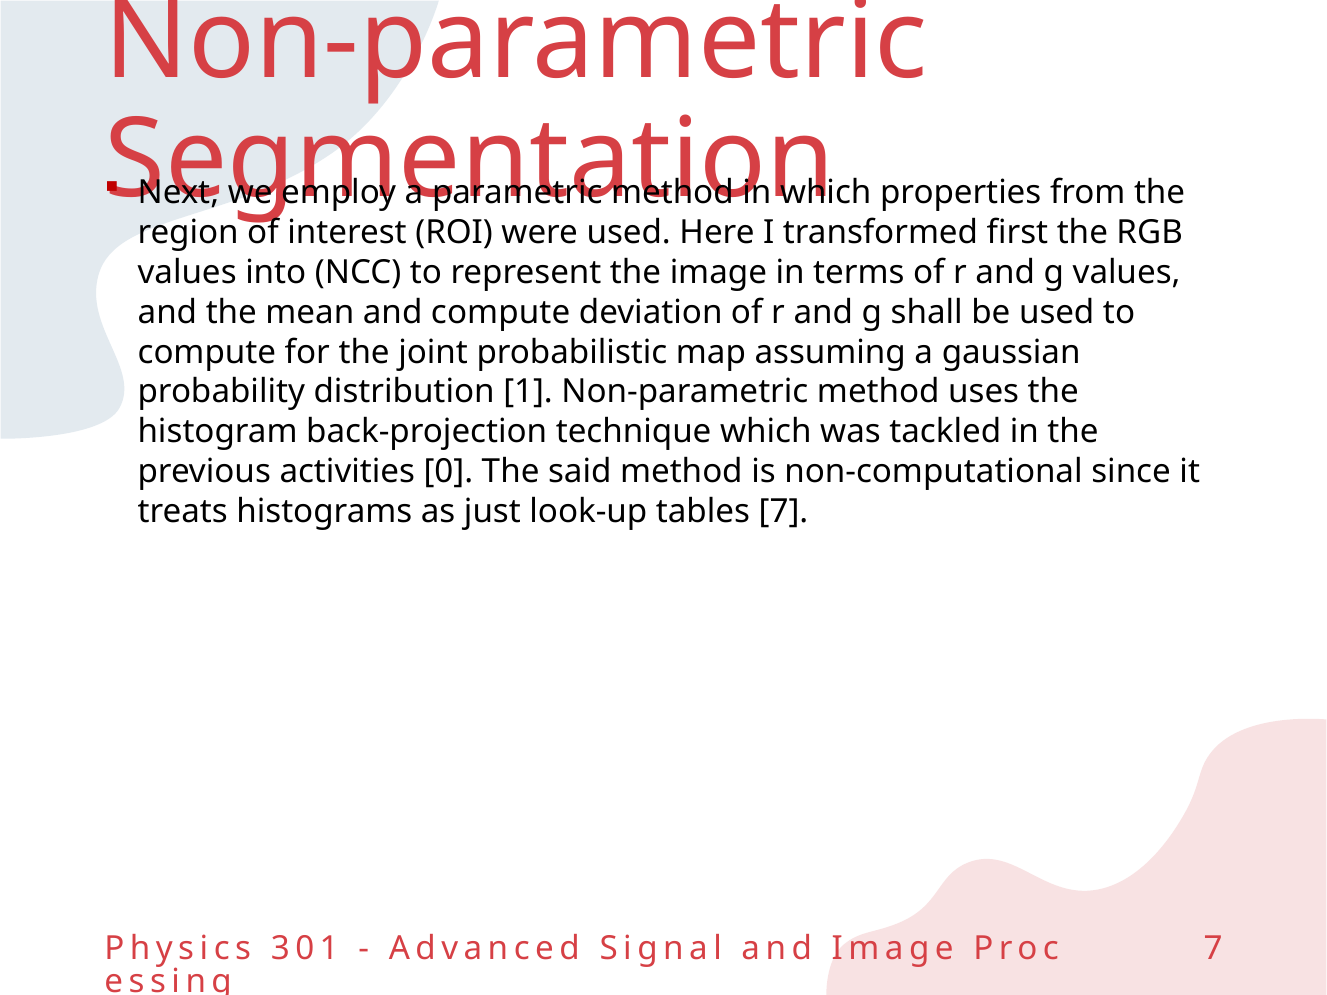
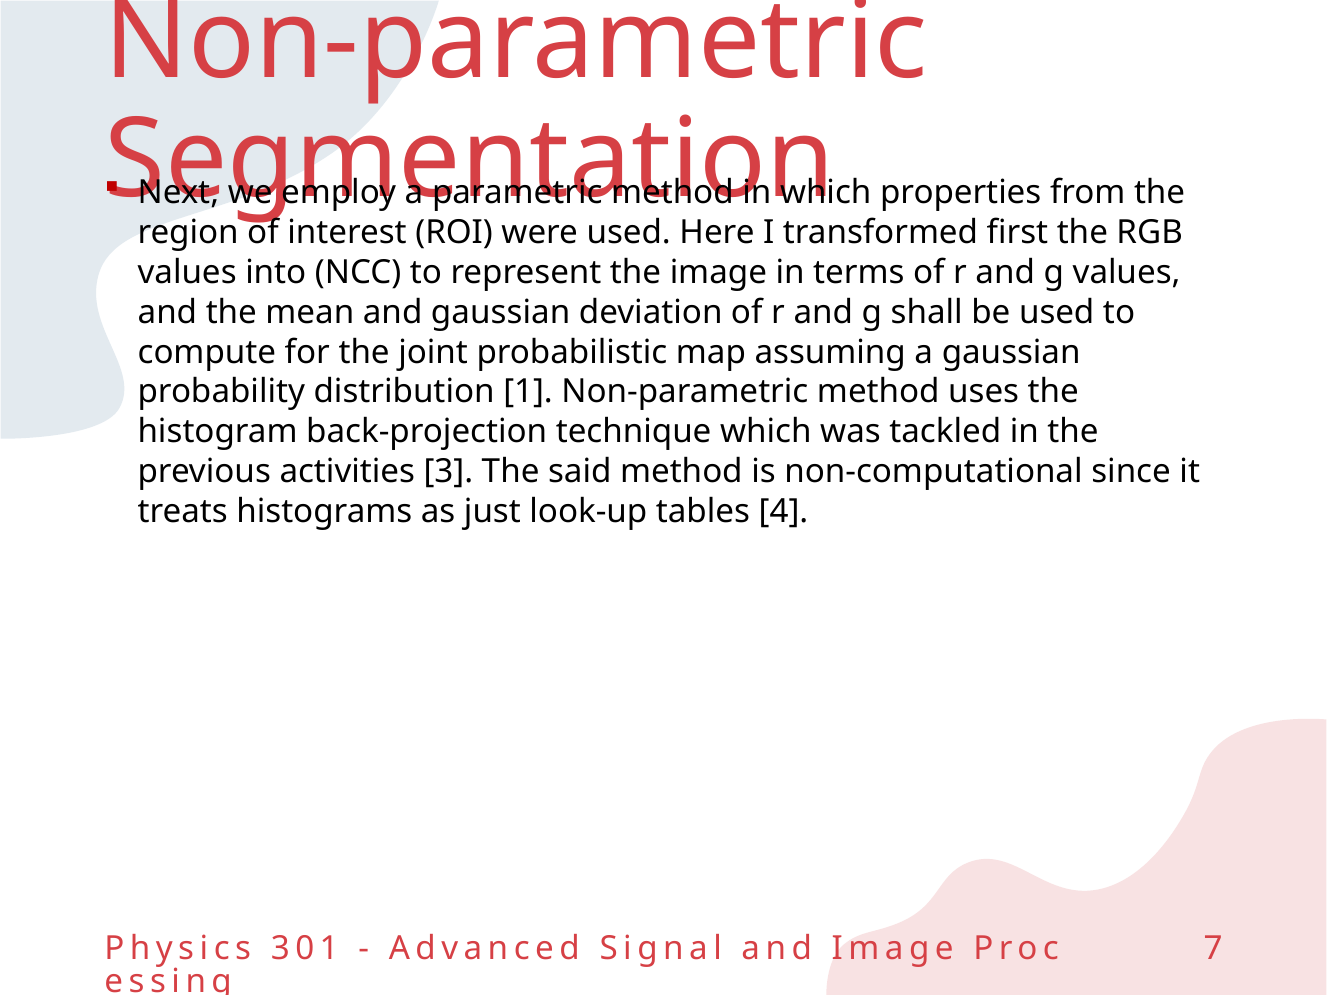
and compute: compute -> gaussian (501, 312)
0: 0 -> 3 (448, 472)
tables 7: 7 -> 4 (783, 511)
